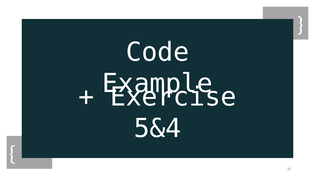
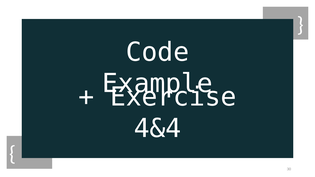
5&4: 5&4 -> 4&4 (157, 129)
